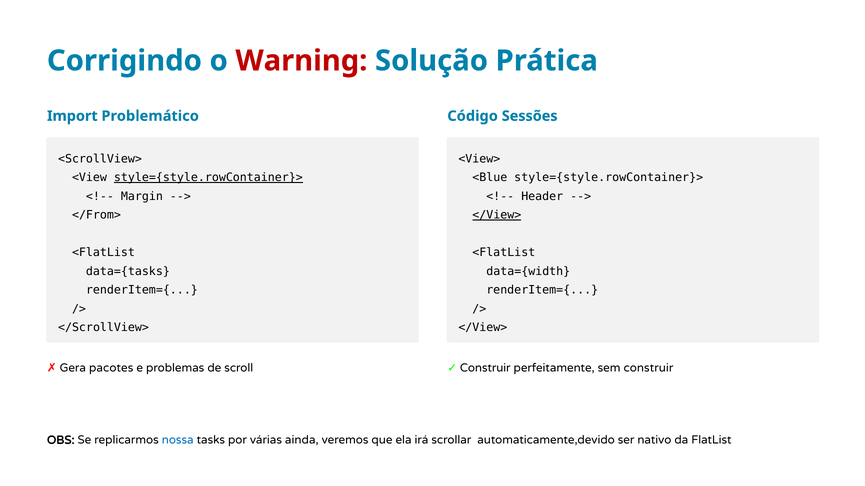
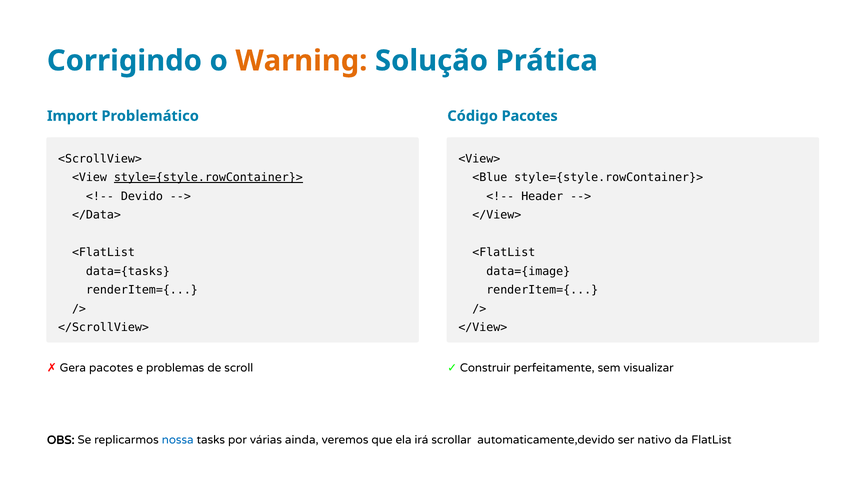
Warning colour: red -> orange (301, 61)
Código Sessões: Sessões -> Pacotes (530, 116)
Margin: Margin -> Devido (142, 196)
</From>: </From> -> </Data> (96, 215)
</View> underline: present -> none (497, 215)
data={width: data={width -> data={image (528, 271)
sem construir: construir -> visualizar (649, 369)
